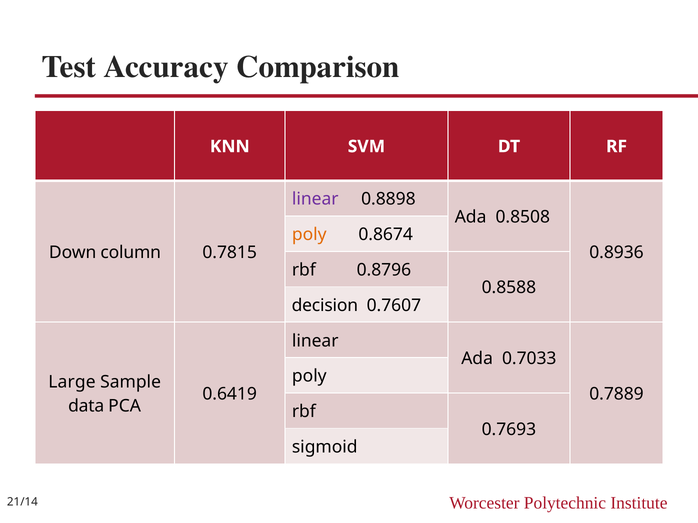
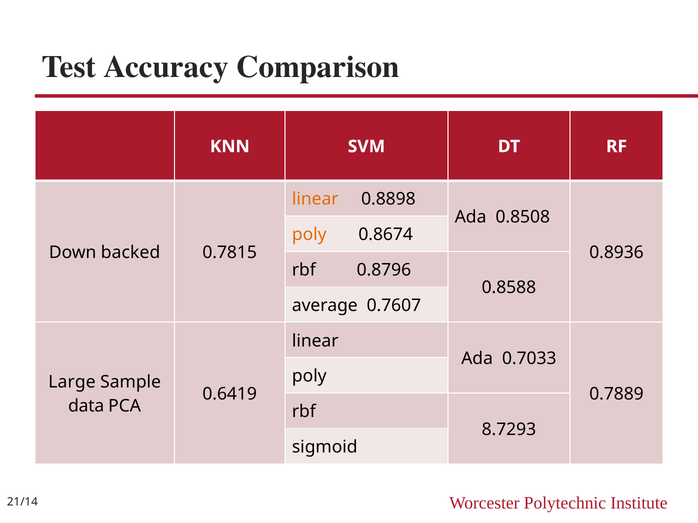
linear colour: purple -> orange (315, 199)
column: column -> backed (131, 253)
decision: decision -> average (325, 306)
0.7693: 0.7693 -> 8.7293 (509, 430)
